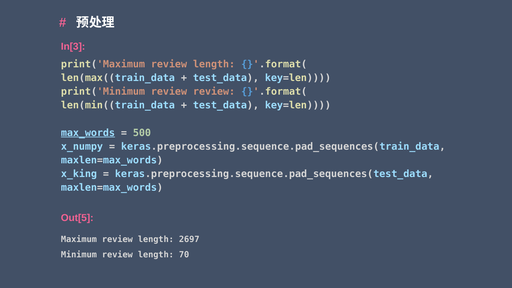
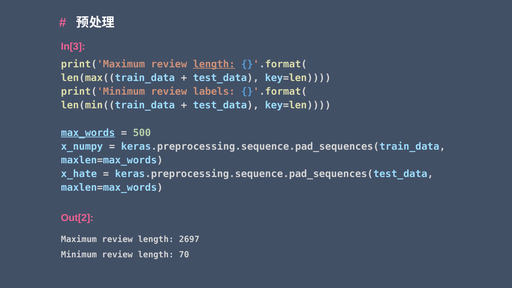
length underline: none -> present (214, 64)
review review: review -> labels (214, 92)
x_king: x_king -> x_hate (79, 174)
Out[5: Out[5 -> Out[2 (77, 218)
